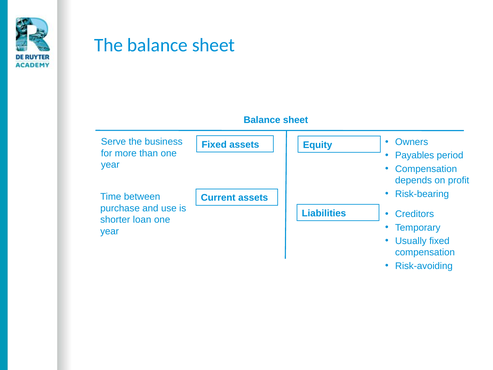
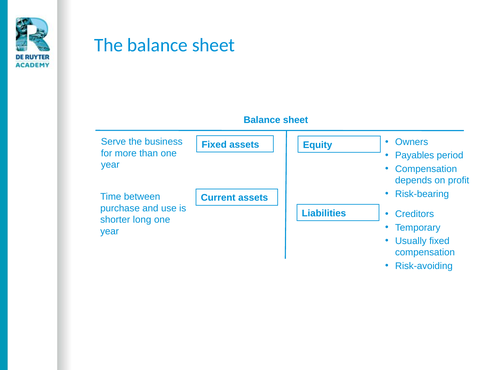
loan: loan -> long (142, 220)
